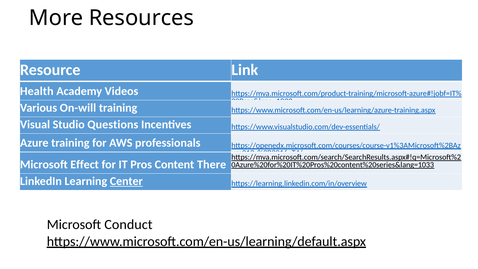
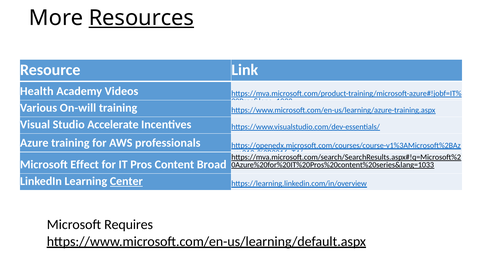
Resources underline: none -> present (141, 18)
Questions: Questions -> Accelerate (113, 124)
There: There -> Broad (212, 165)
Conduct: Conduct -> Requires (129, 225)
